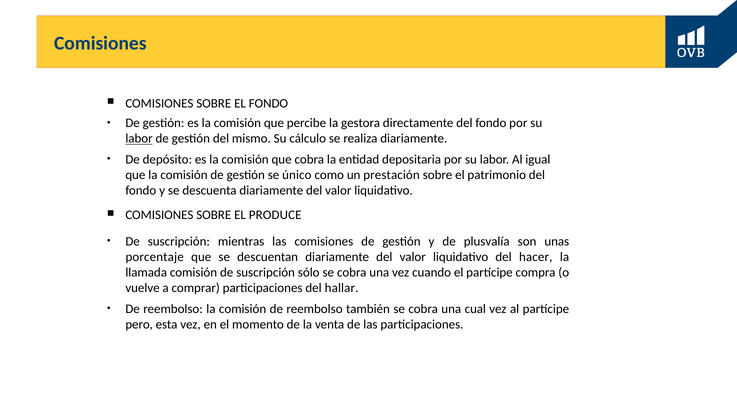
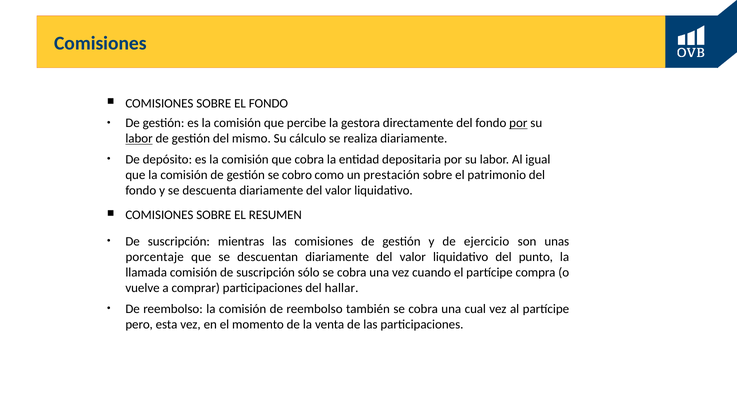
por underline: none -> present (518, 123)
único: único -> cobro (297, 175)
PRODUCE: PRODUCE -> RESUMEN (275, 215)
plusvalía: plusvalía -> ejercicio (487, 242)
hacer: hacer -> punto (536, 257)
